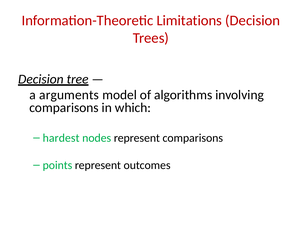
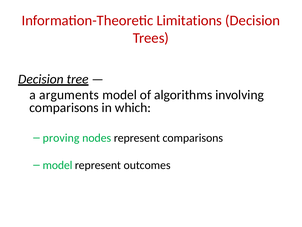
hardest: hardest -> proving (61, 138)
points: points -> model (58, 165)
